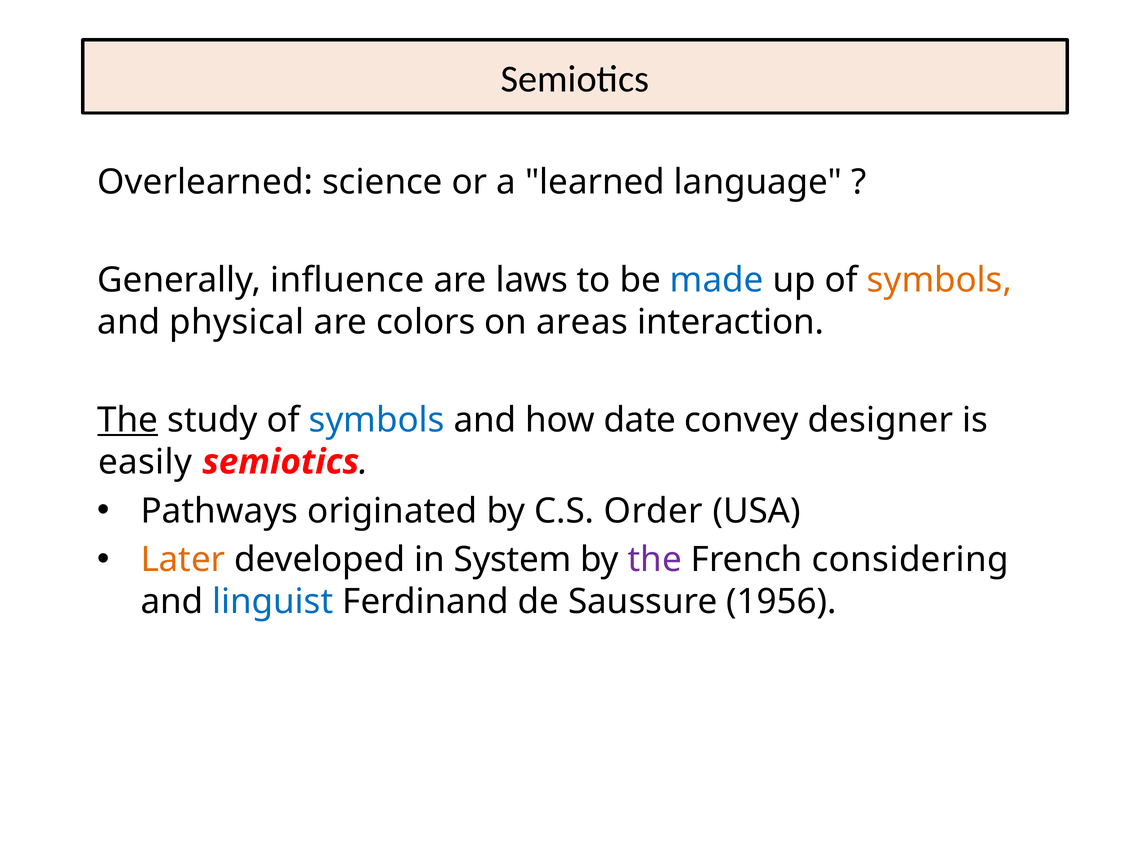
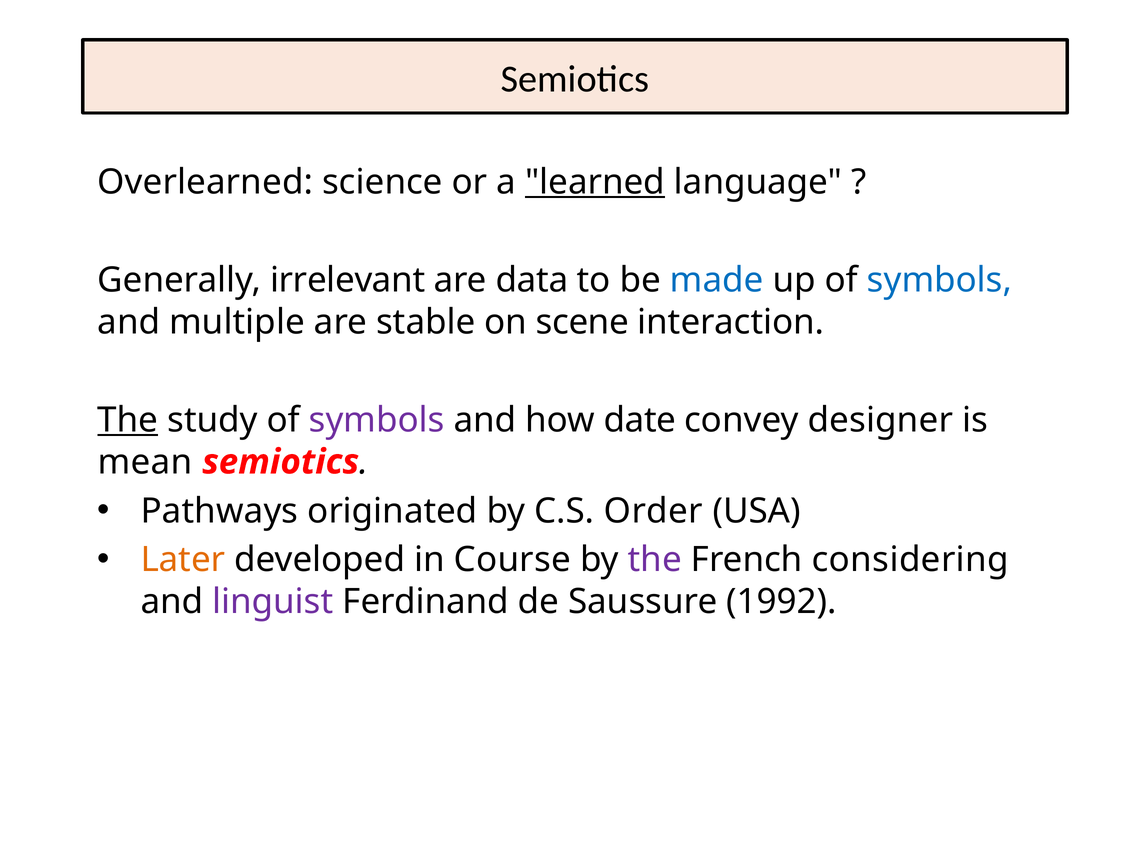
learned underline: none -> present (595, 182)
influence: influence -> irrelevant (348, 280)
laws: laws -> data (532, 280)
symbols colour: orange -> blue (940, 280)
physical: physical -> multiple (237, 322)
colors: colors -> stable (426, 322)
areas: areas -> scene (582, 322)
symbols colour: blue -> purple (377, 420)
easily: easily -> mean (145, 462)
System: System -> Course (512, 560)
linguist colour: blue -> purple (273, 602)
1956: 1956 -> 1992 (782, 602)
